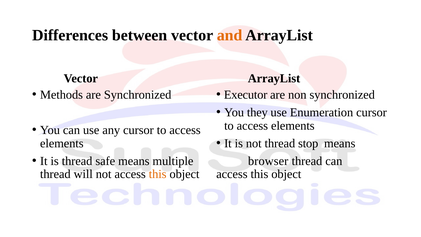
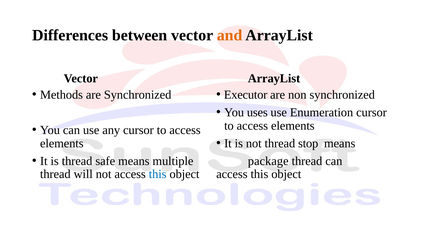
they: they -> uses (257, 112)
browser: browser -> package (268, 161)
this colour: orange -> blue (158, 174)
